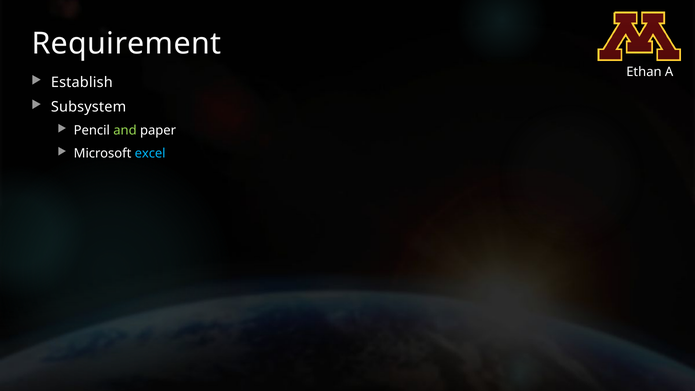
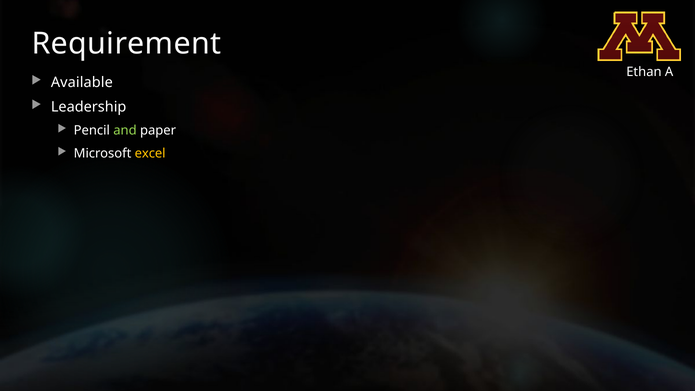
Establish: Establish -> Available (82, 82)
Subsystem: Subsystem -> Leadership (89, 107)
excel colour: light blue -> yellow (150, 153)
